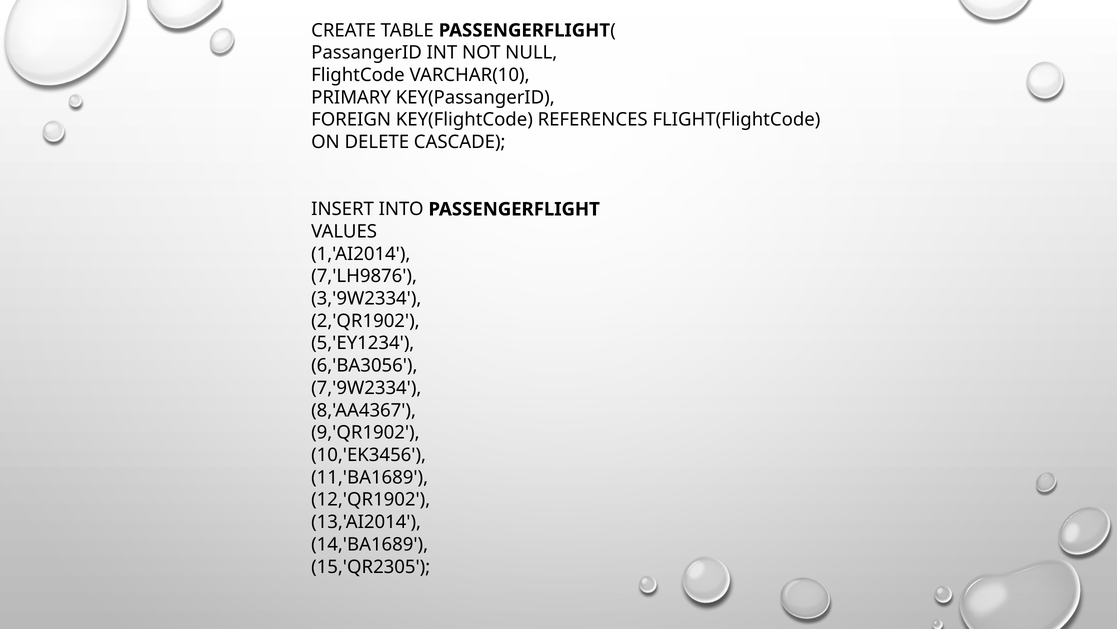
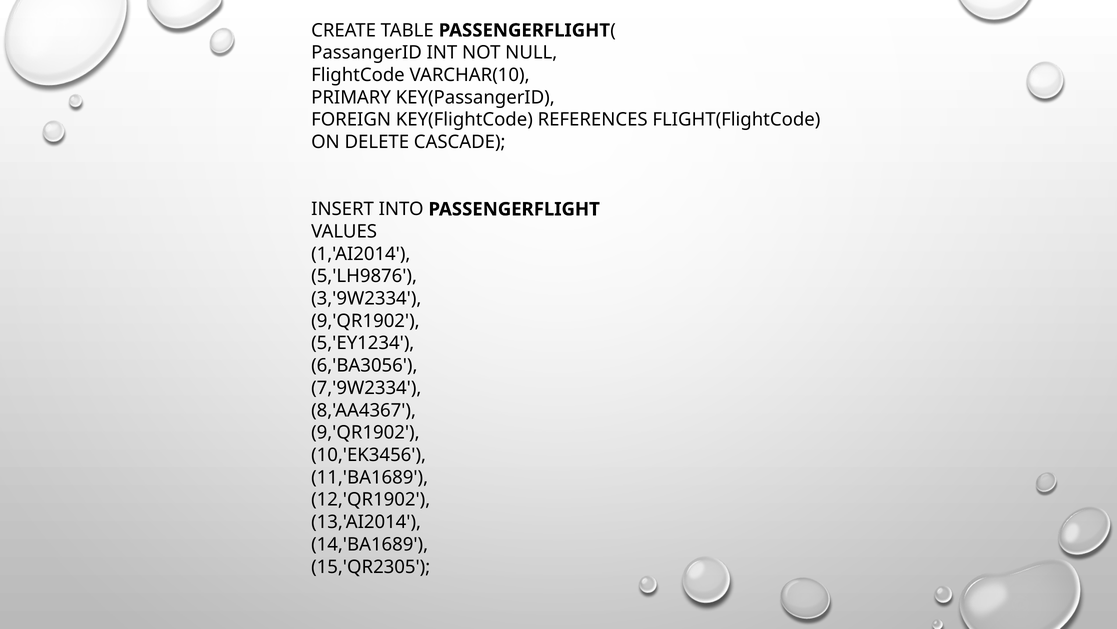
7,'LH9876: 7,'LH9876 -> 5,'LH9876 (364, 276)
2,'QR1902: 2,'QR1902 -> 9,'QR1902 (365, 321)
